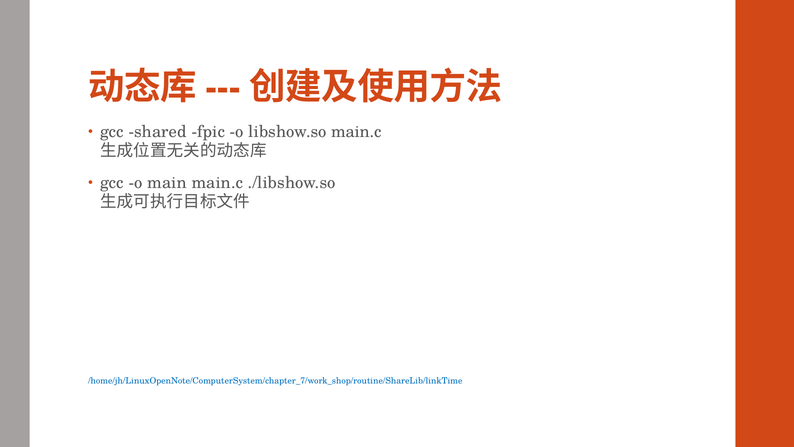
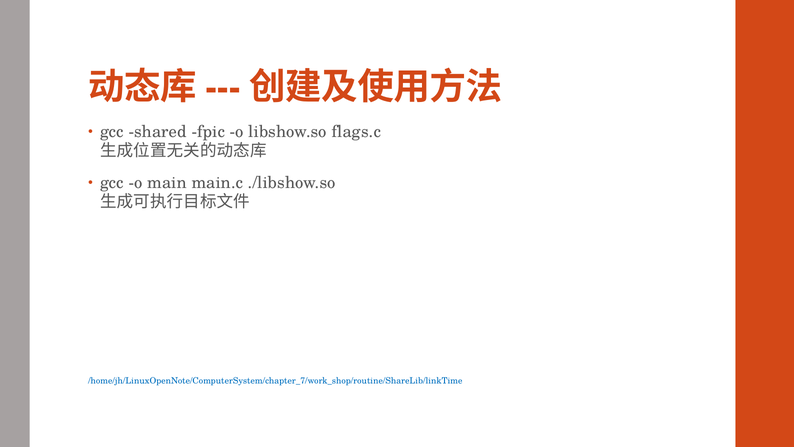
libshow.so main.c: main.c -> flags.c (356, 132)
